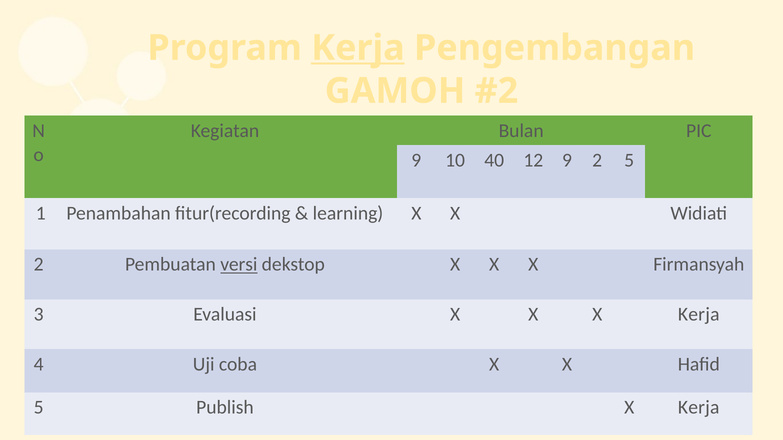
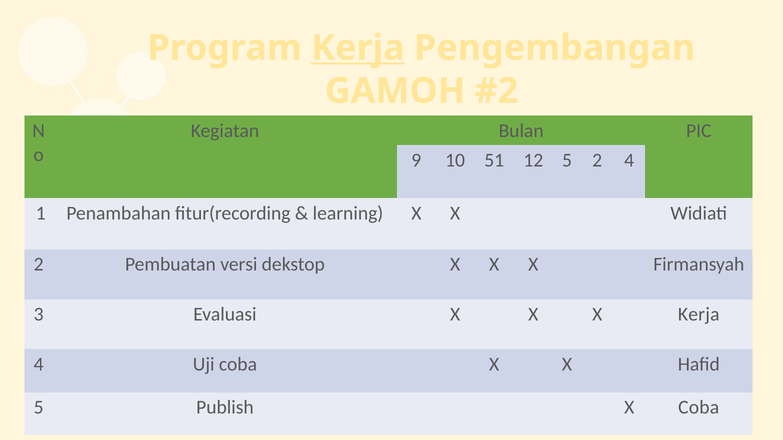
40: 40 -> 51 (494, 160)
12 9: 9 -> 5 (567, 160)
2 5: 5 -> 4 (629, 160)
versi underline: present -> none (239, 265)
Publish X Kerja: Kerja -> Coba (699, 408)
